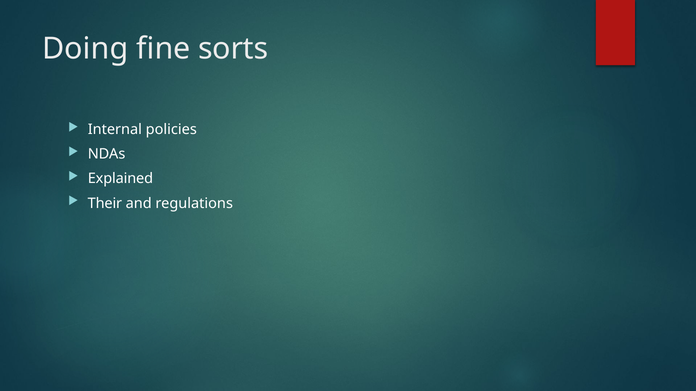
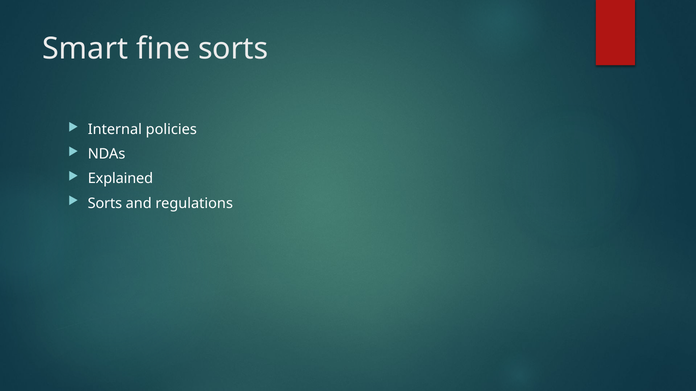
Doing: Doing -> Smart (85, 49)
Their: Their -> Sorts (105, 204)
